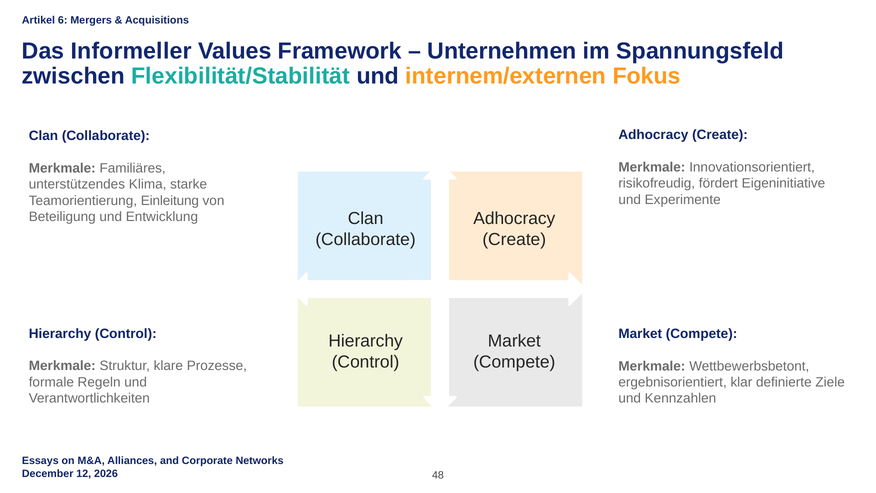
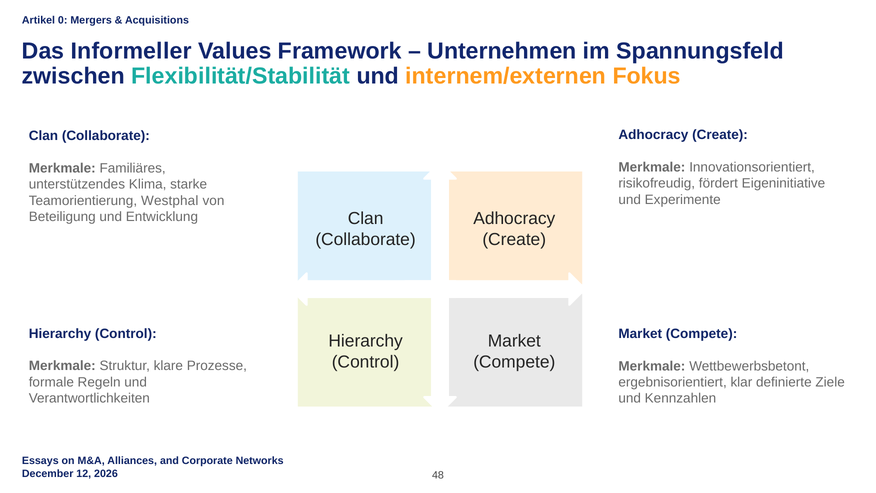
6: 6 -> 0 (63, 20)
Einleitung: Einleitung -> Westphal (170, 201)
